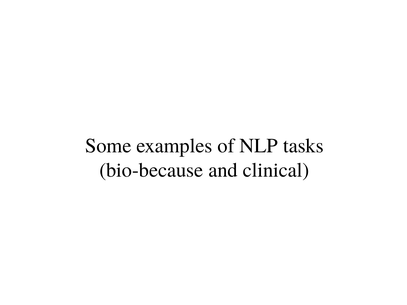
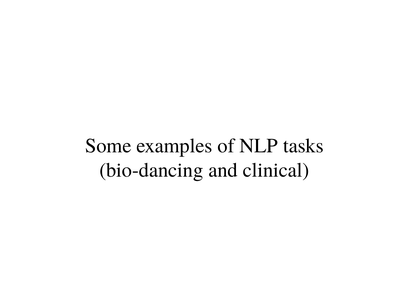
bio-because: bio-because -> bio-dancing (151, 170)
